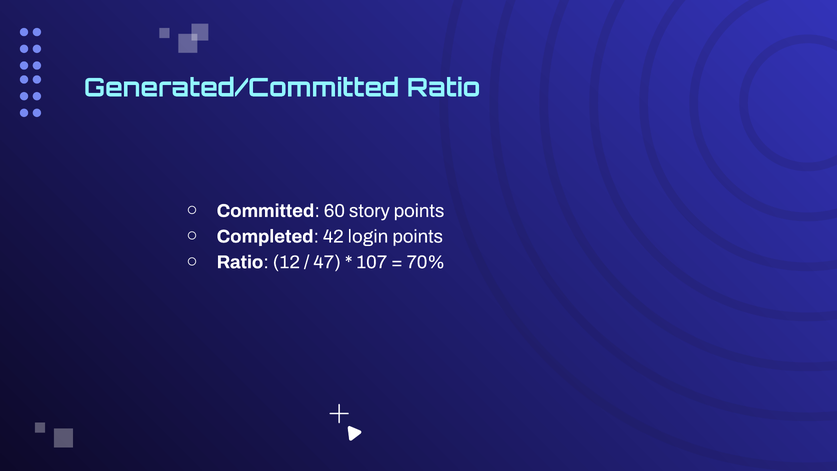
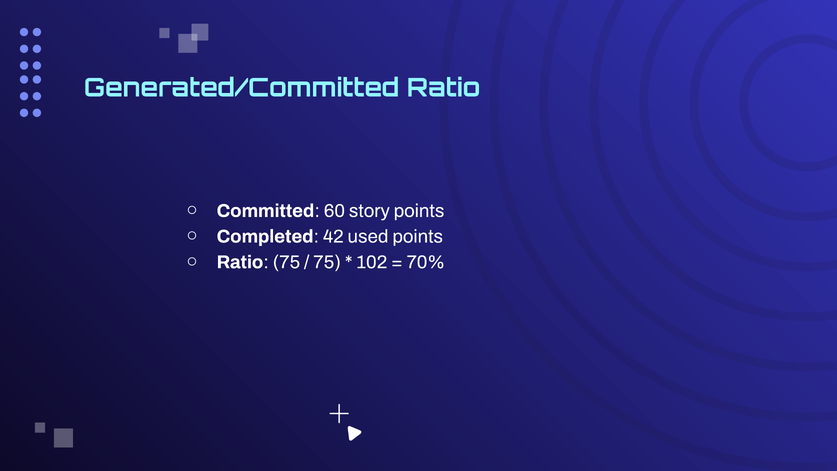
login: login -> used (368, 236)
Ratio 12: 12 -> 75 (286, 262)
47: 47 -> 75 (327, 262)
107: 107 -> 102 (372, 262)
